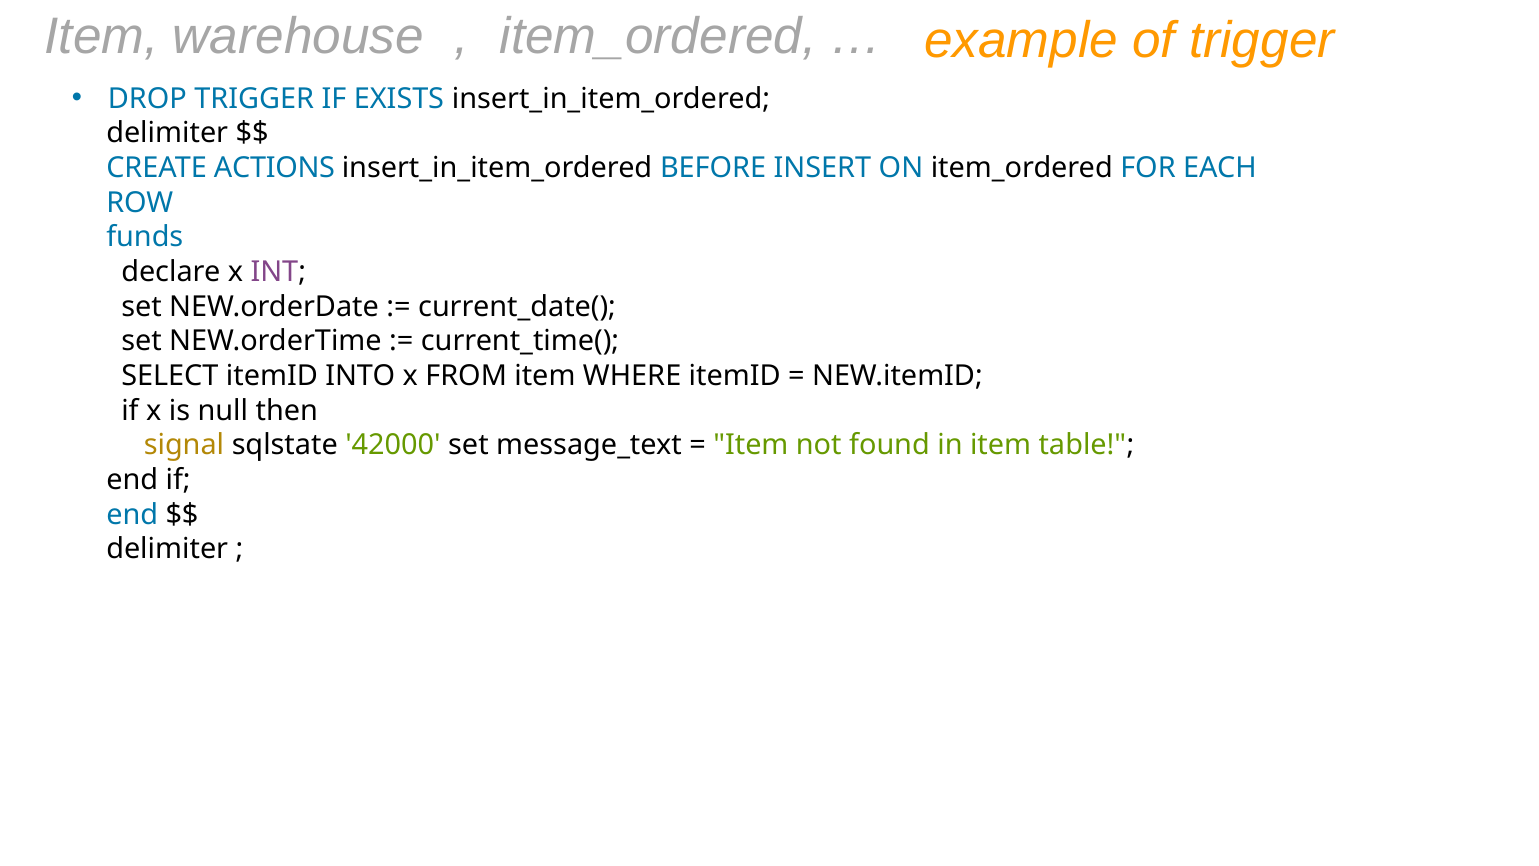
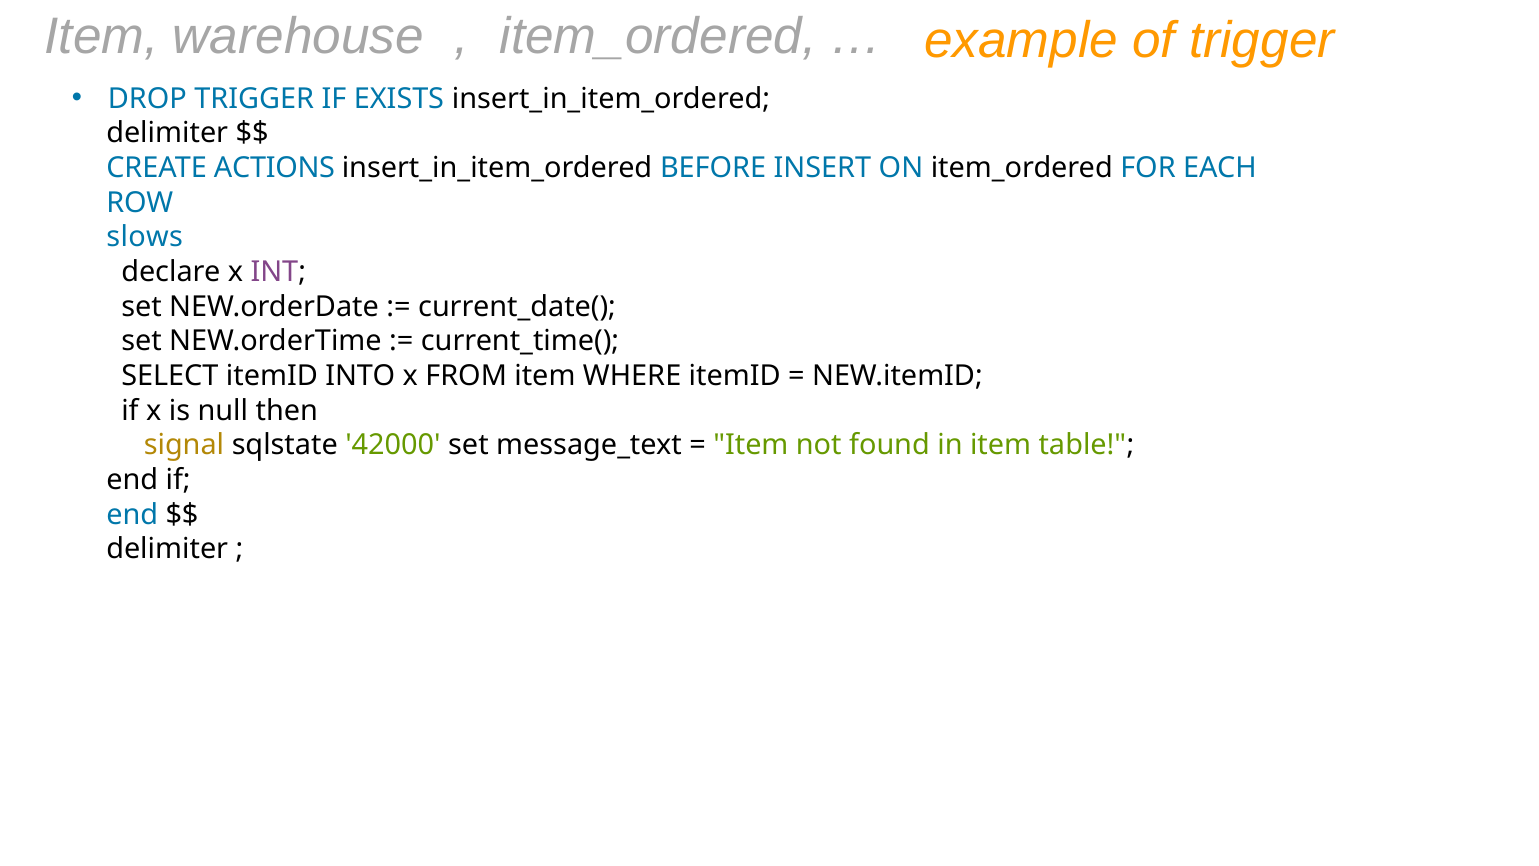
funds: funds -> slows (145, 237)
